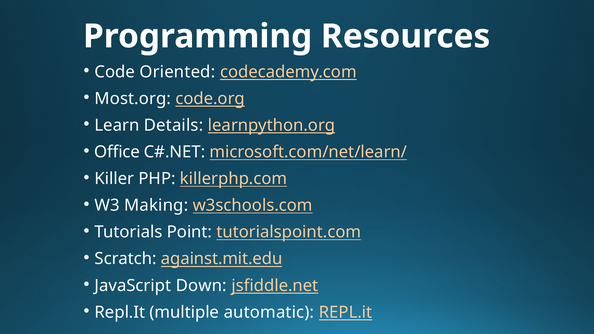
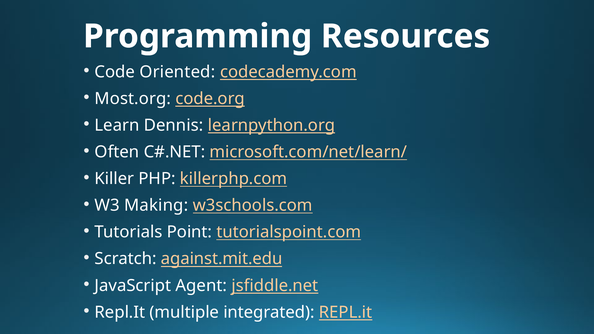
Details: Details -> Dennis (174, 125)
Office: Office -> Often (117, 152)
Down: Down -> Agent (201, 286)
automatic: automatic -> integrated (269, 312)
